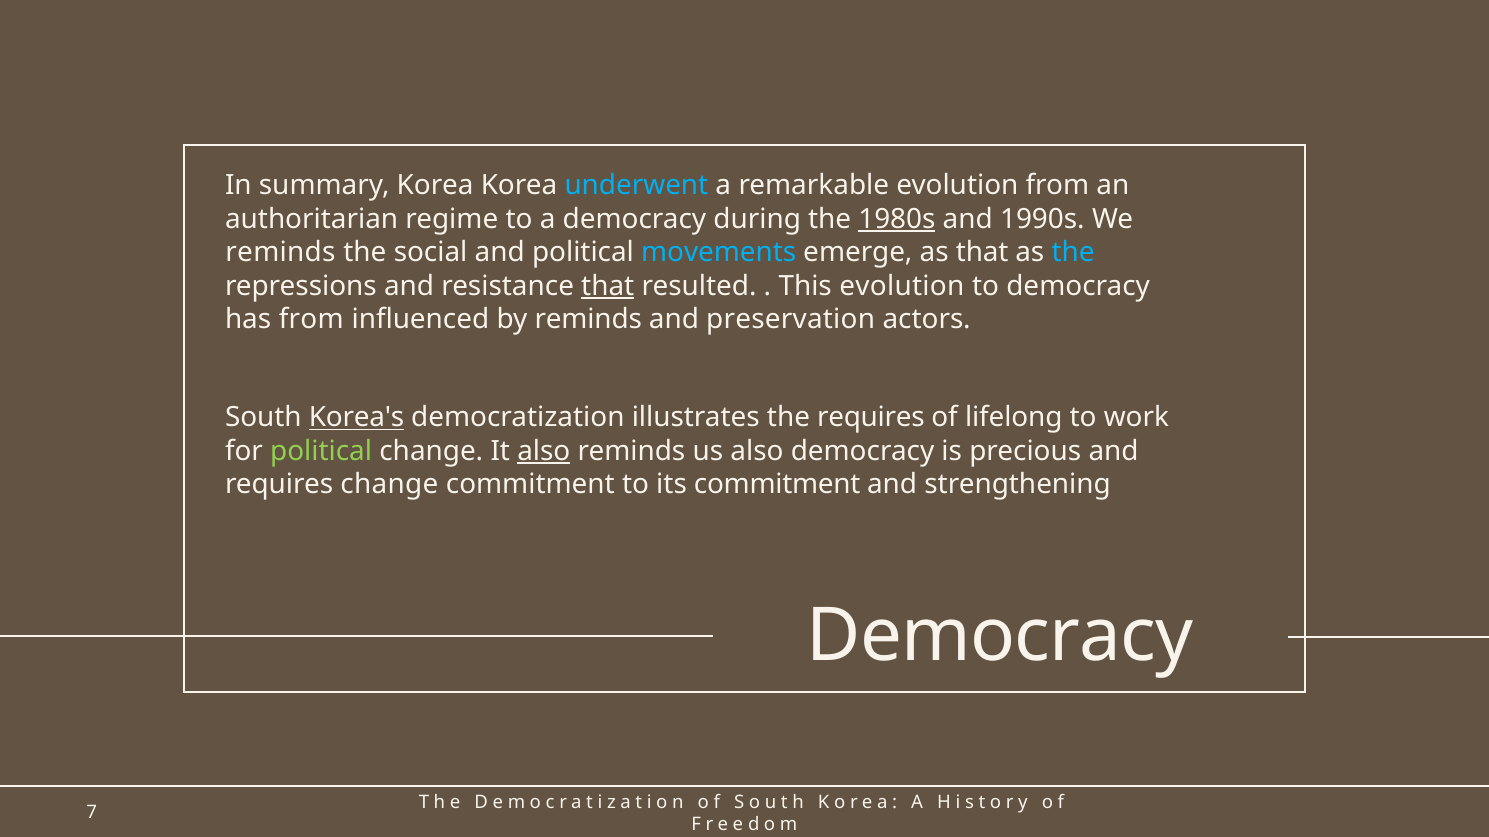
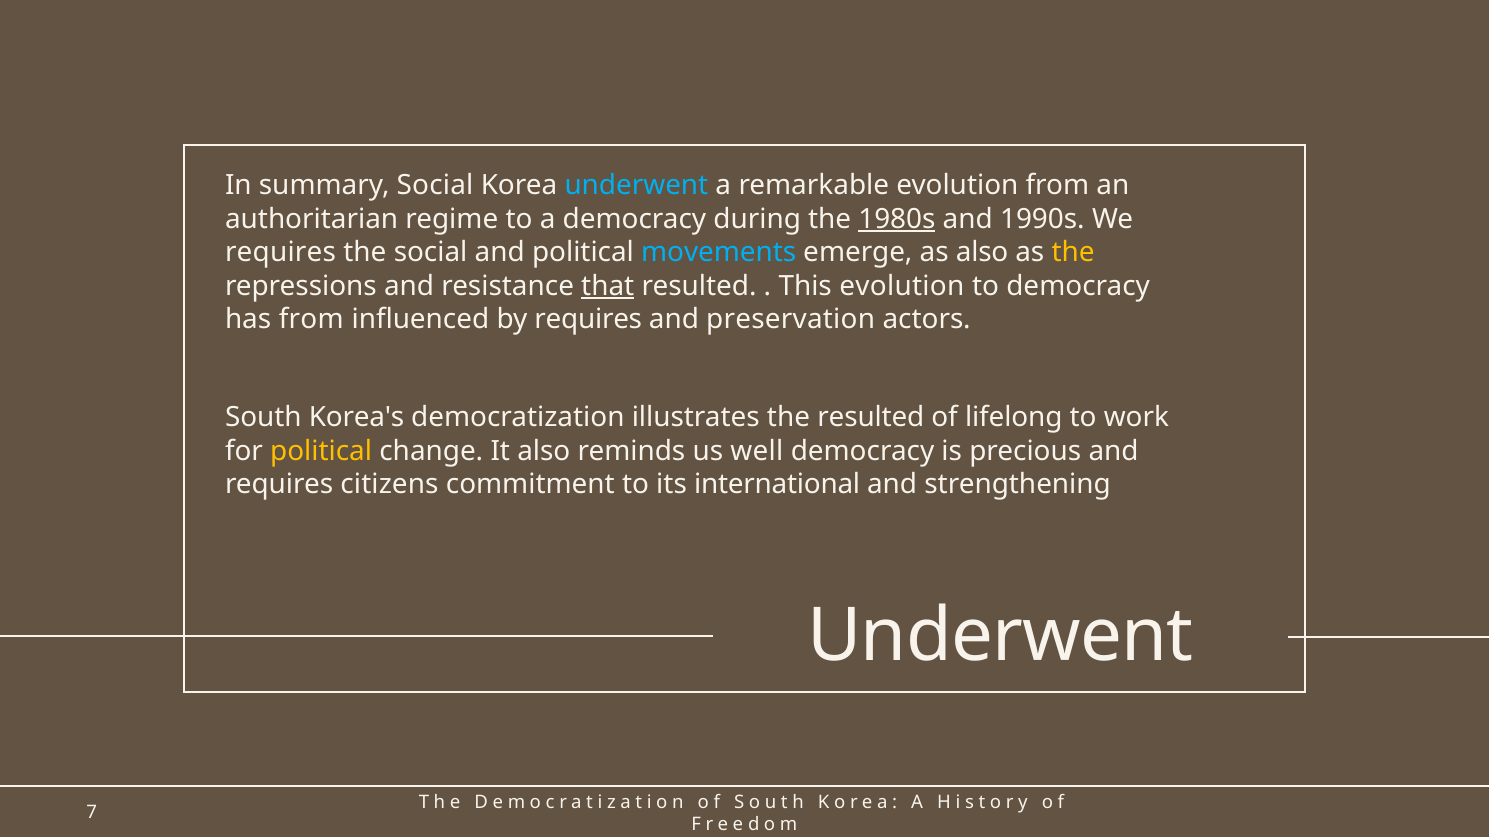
summary Korea: Korea -> Social (435, 186)
reminds: reminds -> requires (280, 253)
as that: that -> also (982, 253)
the colour: light blue -> yellow (1073, 253)
by reminds: reminds -> requires (588, 320)
Korea's underline: present -> none (357, 418)
the requires: requires -> resulted (871, 418)
political colour: light green -> yellow (321, 451)
also underline: present -> none (544, 451)
us also: also -> well (757, 451)
requires change: change -> citizens (390, 485)
its commitment: commitment -> international (777, 485)
Democracy: Democracy -> Underwent (1000, 636)
